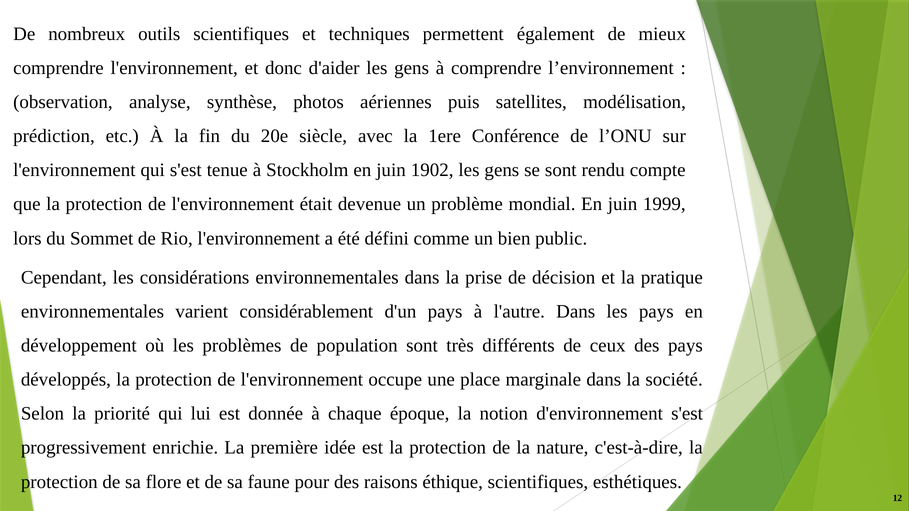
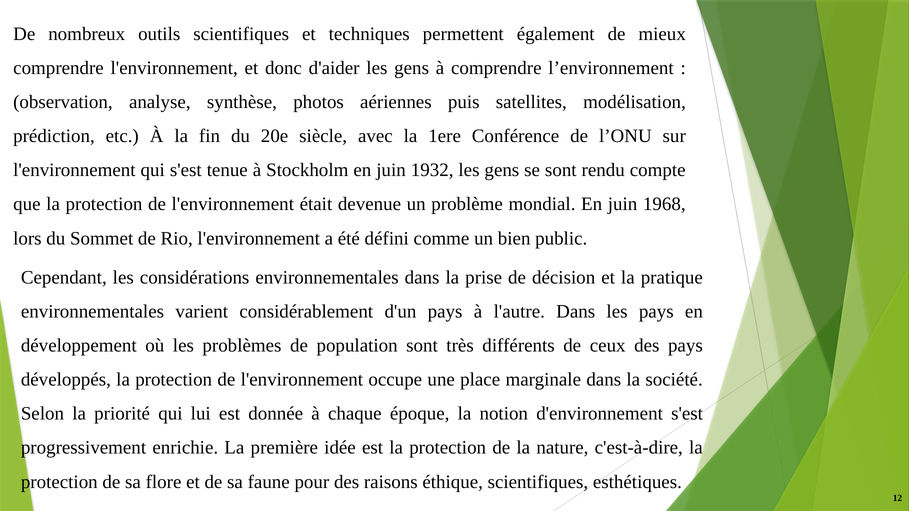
1902: 1902 -> 1932 (432, 170)
1999: 1999 -> 1968 (664, 204)
